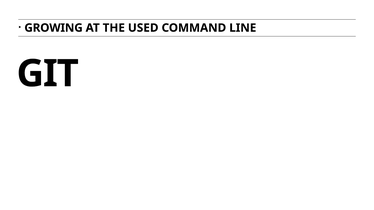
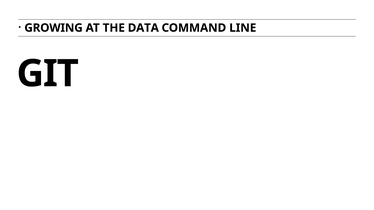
USED: USED -> DATA (143, 28)
